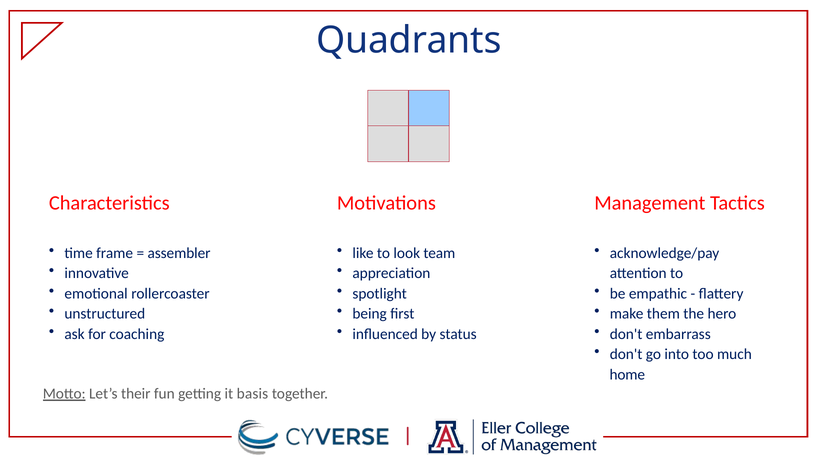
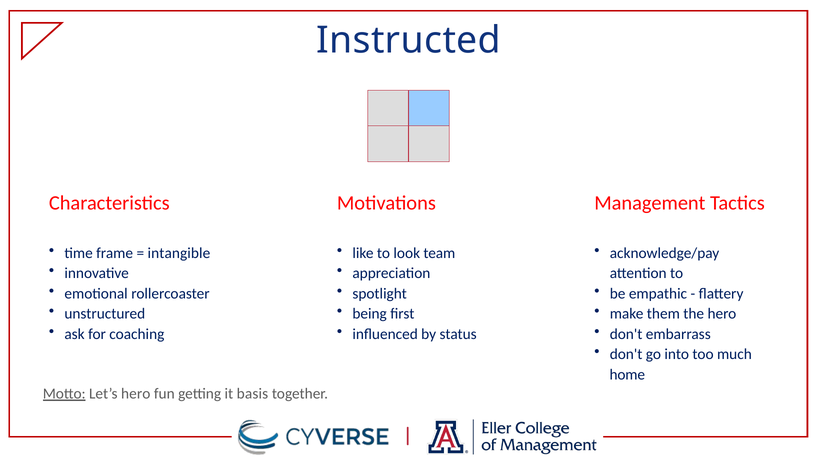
Quadrants: Quadrants -> Instructed (409, 40)
assembler: assembler -> intangible (179, 253)
Let’s their: their -> hero (136, 393)
